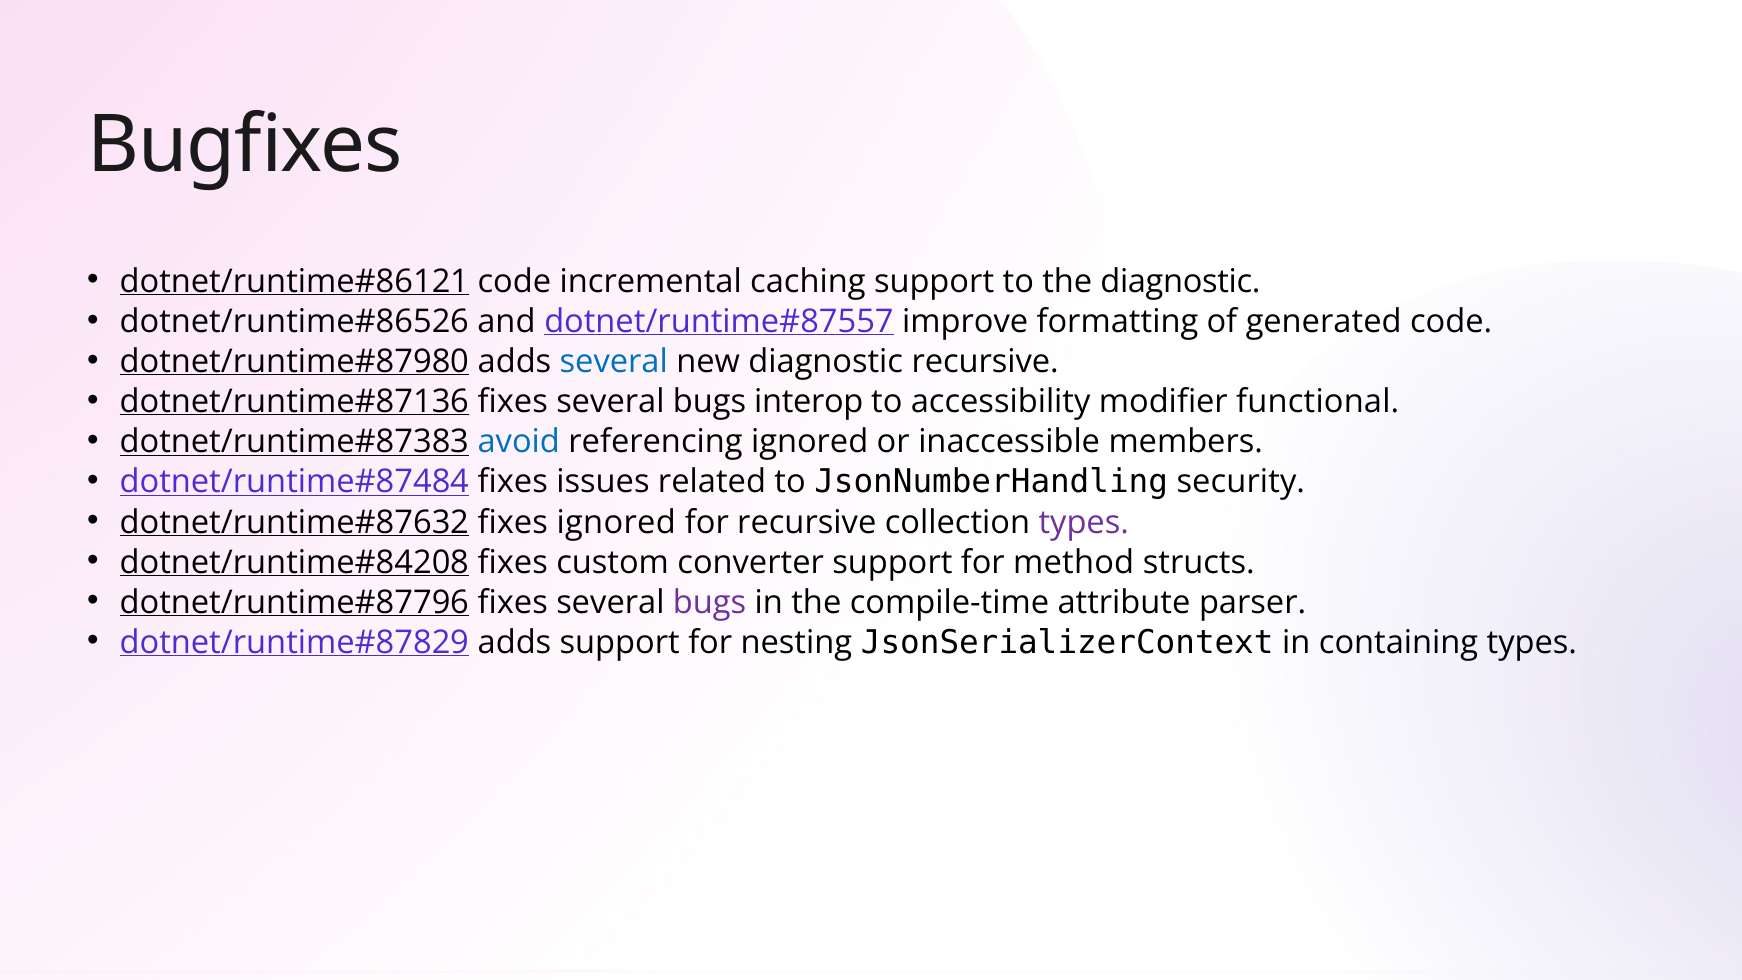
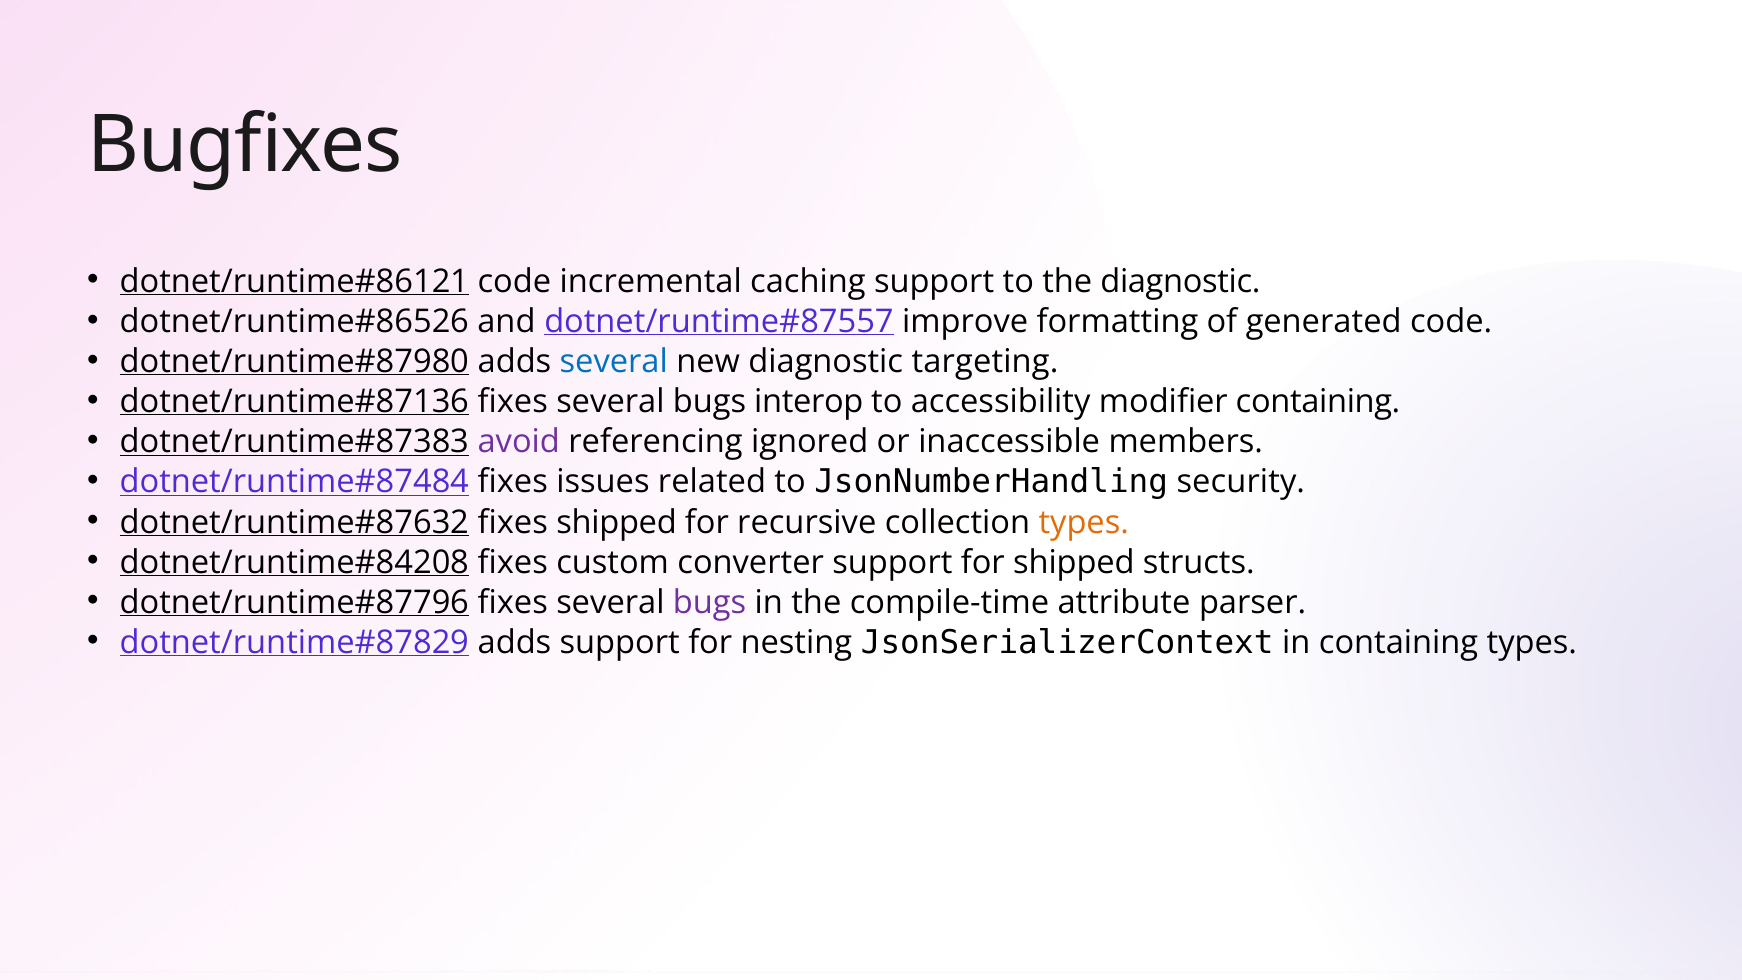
diagnostic recursive: recursive -> targeting (985, 362)
modifier functional: functional -> containing (1318, 402)
avoid colour: blue -> purple (519, 442)
fixes ignored: ignored -> shipped (617, 522)
types colour: purple -> orange (1084, 522)
for method: method -> shipped (1074, 562)
